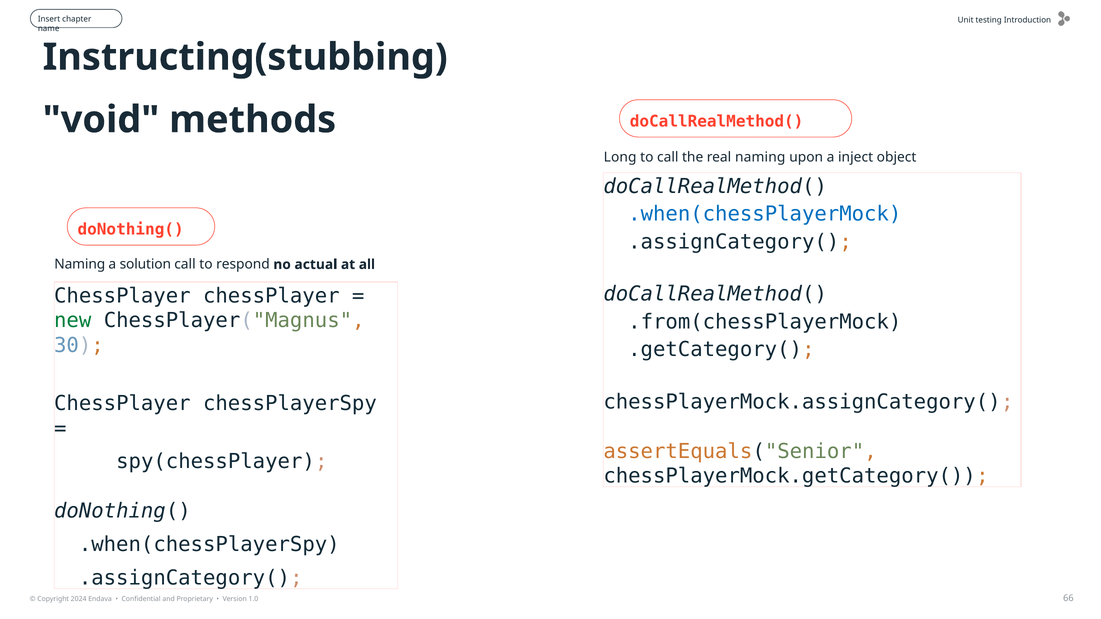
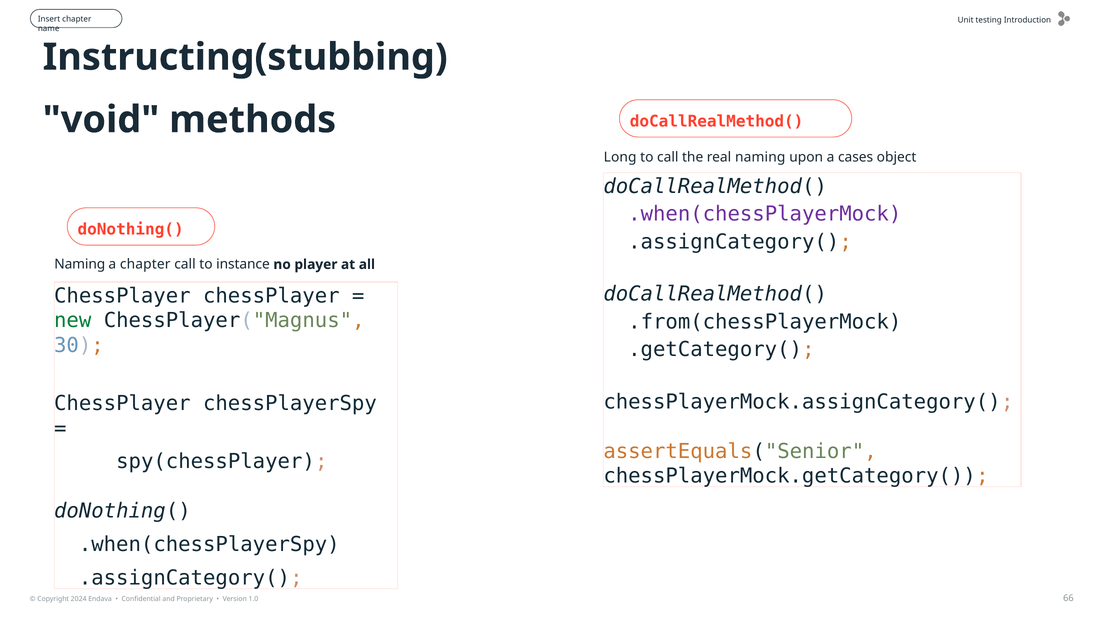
inject: inject -> cases (856, 157)
.when(chessPlayerMock colour: blue -> purple (765, 214)
a solution: solution -> chapter (145, 265)
respond: respond -> instance (243, 265)
actual: actual -> player (316, 265)
